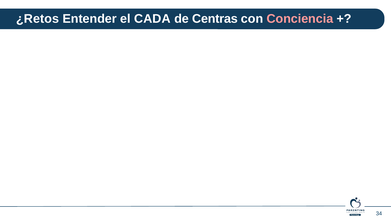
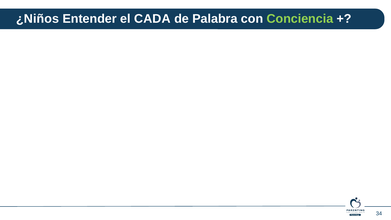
¿Retos: ¿Retos -> ¿Niños (38, 19)
Centras: Centras -> Palabra (215, 19)
Conciencia colour: pink -> light green (300, 19)
